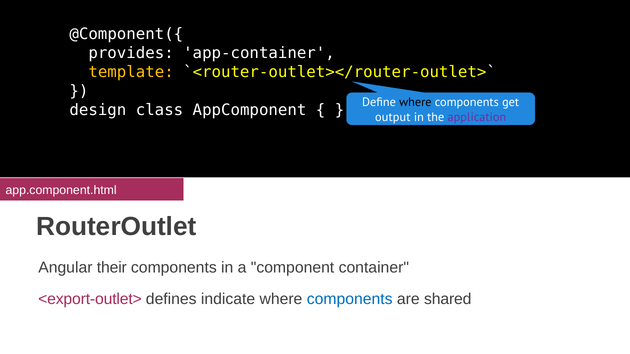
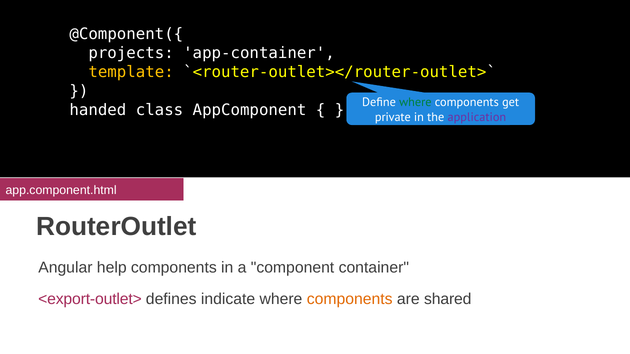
provides: provides -> projects (131, 53)
design: design -> handed (98, 110)
where colour: black -> green (415, 102)
output: output -> private (393, 117)
their: their -> help (112, 268)
components colour: blue -> orange (350, 299)
